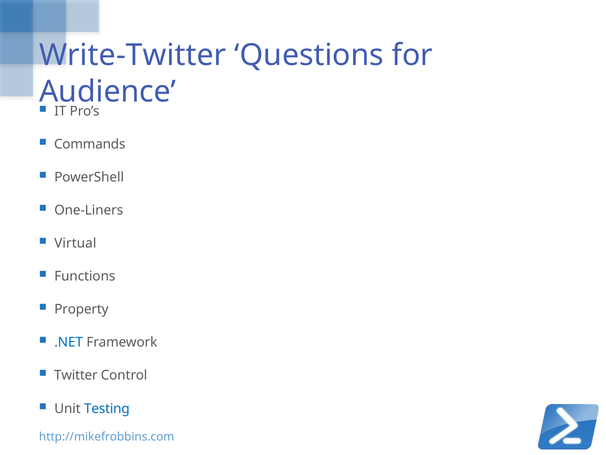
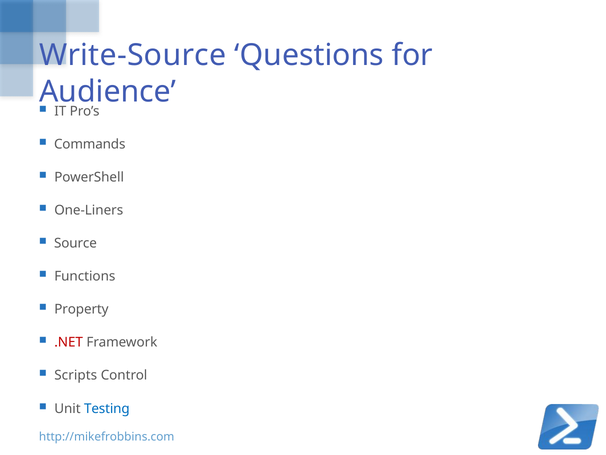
Write-Twitter: Write-Twitter -> Write-Source (133, 55)
Virtual: Virtual -> Source (75, 243)
.NET colour: blue -> red (69, 342)
Twitter: Twitter -> Scripts (76, 375)
